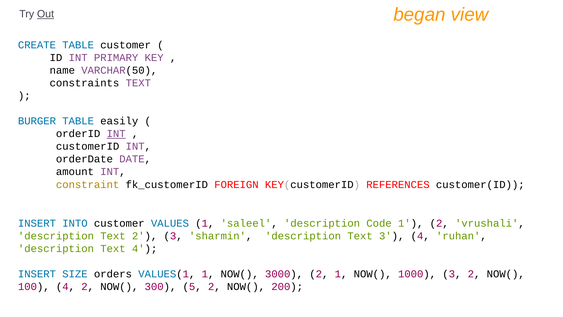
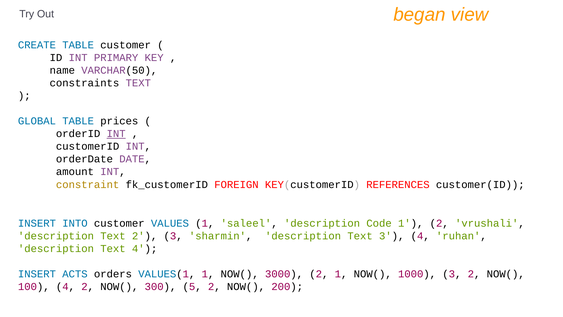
Out underline: present -> none (46, 14)
BURGER: BURGER -> GLOBAL (37, 121)
easily: easily -> prices (119, 121)
SIZE: SIZE -> ACTS (75, 274)
